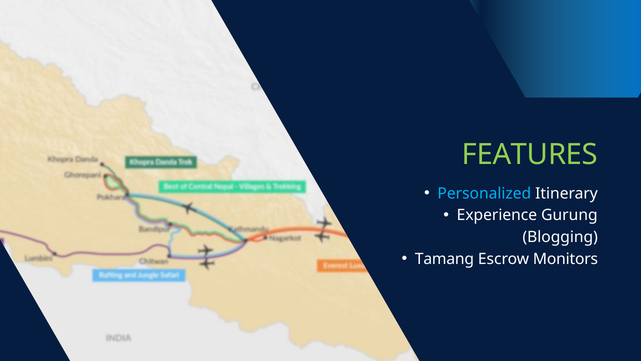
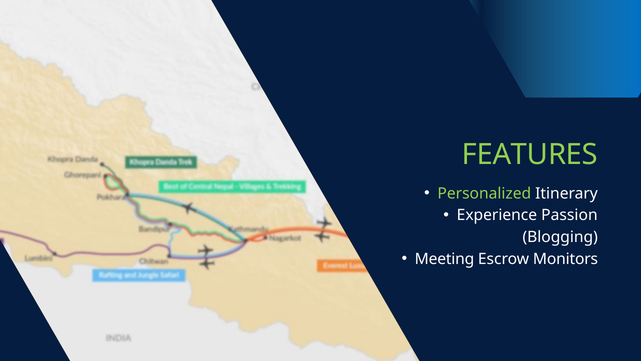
Personalized colour: light blue -> light green (484, 193)
Gurung: Gurung -> Passion (569, 215)
Tamang: Tamang -> Meeting (444, 259)
